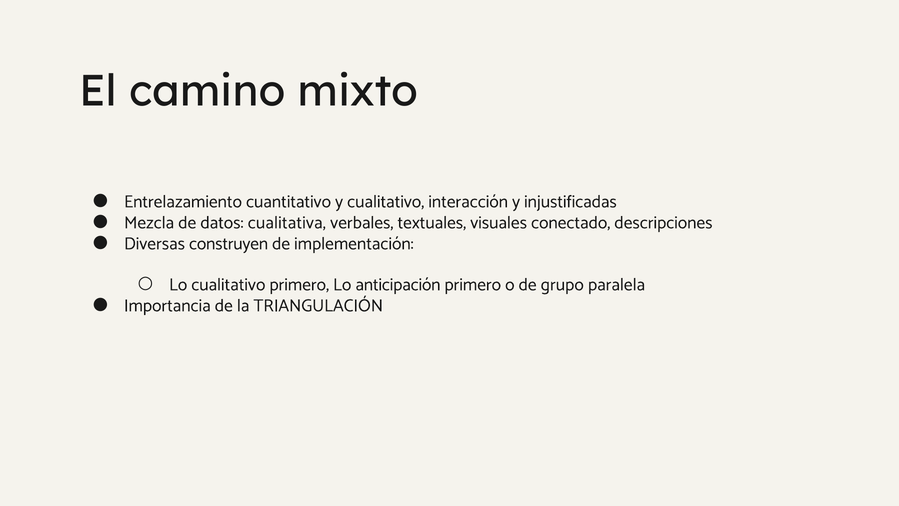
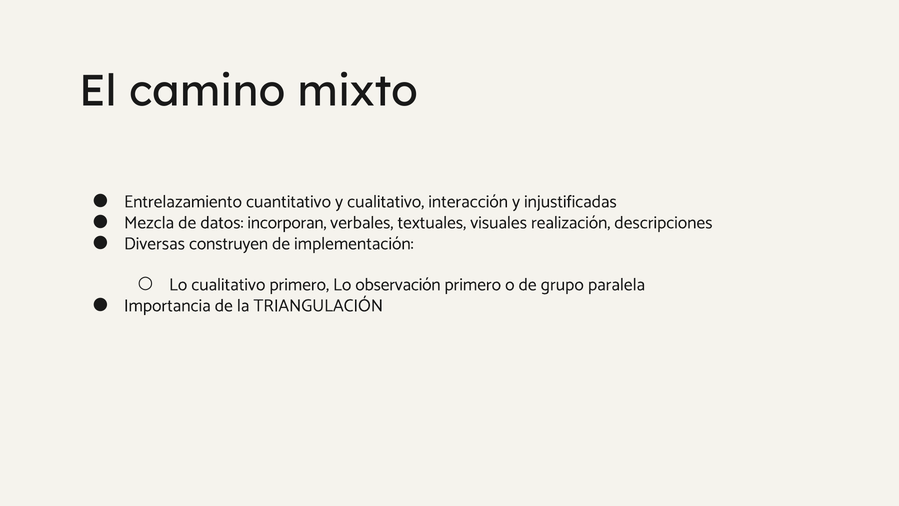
cualitativa: cualitativa -> incorporan (287, 222)
conectado: conectado -> realización (571, 222)
anticipación: anticipación -> observación (398, 284)
